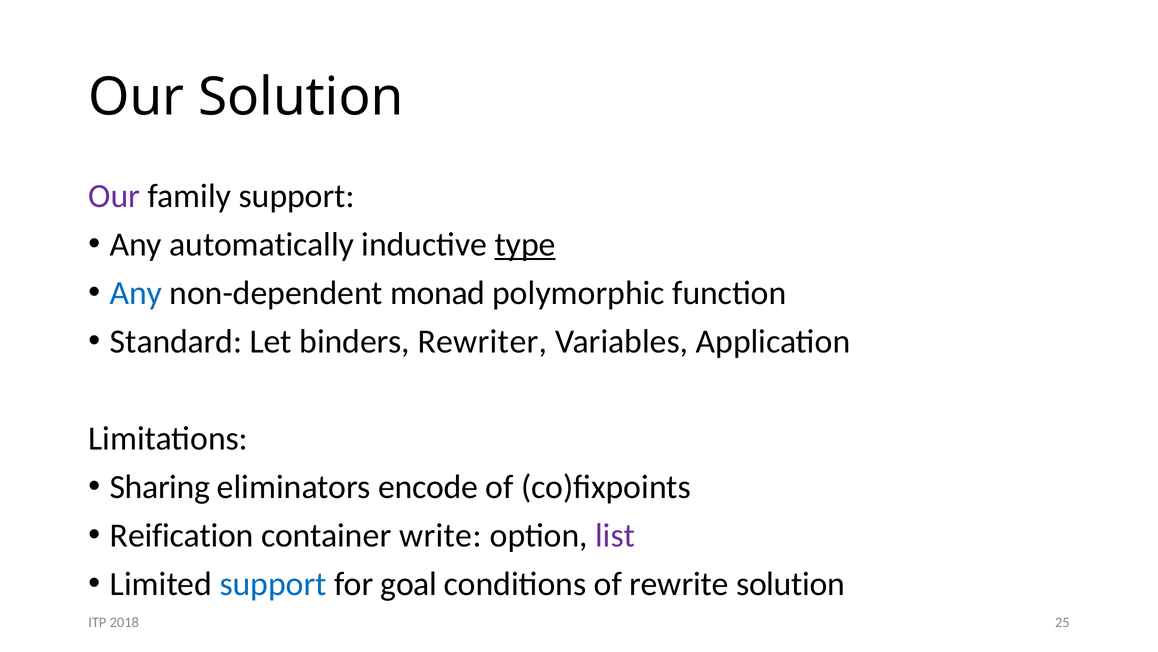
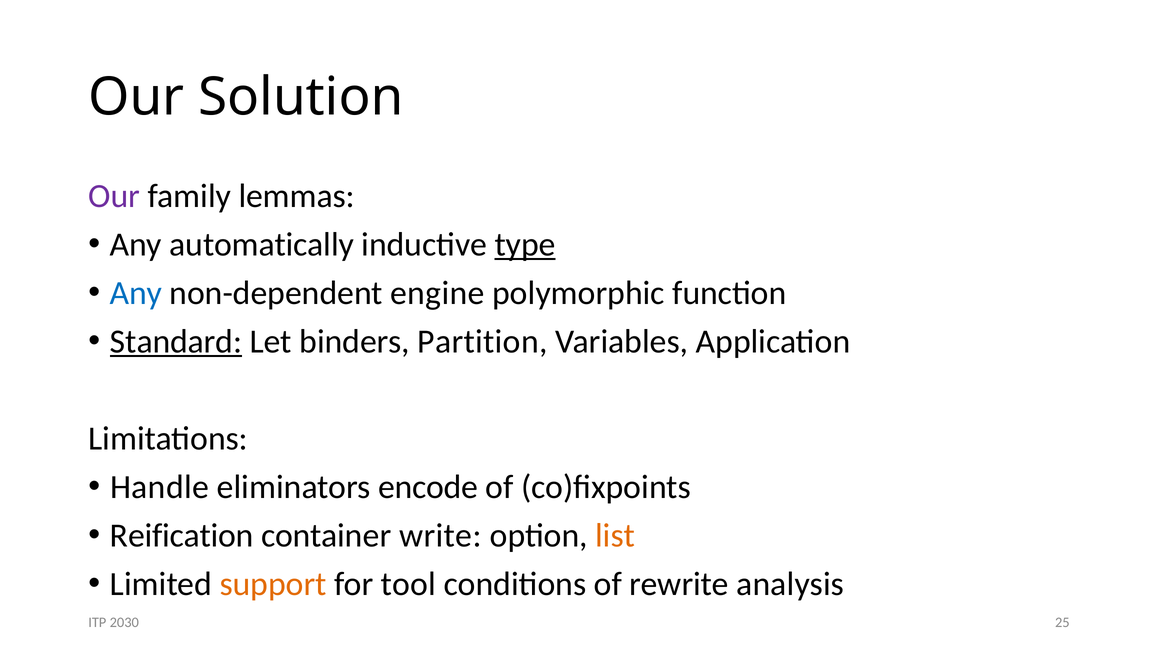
family support: support -> lemmas (297, 196)
monad: monad -> engine (437, 293)
Standard underline: none -> present (176, 341)
Rewriter: Rewriter -> Partition (482, 341)
Sharing: Sharing -> Handle (160, 487)
list colour: purple -> orange (615, 535)
support colour: blue -> orange (273, 584)
goal: goal -> tool (408, 584)
rewrite solution: solution -> analysis (790, 584)
2018: 2018 -> 2030 (124, 622)
